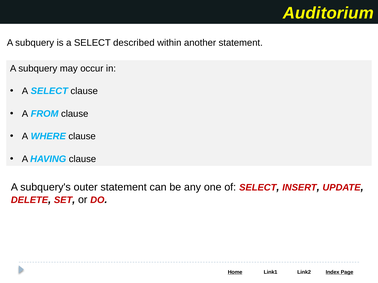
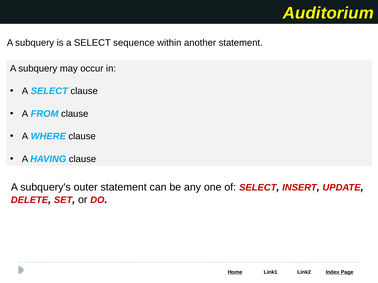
described: described -> sequence (134, 43)
